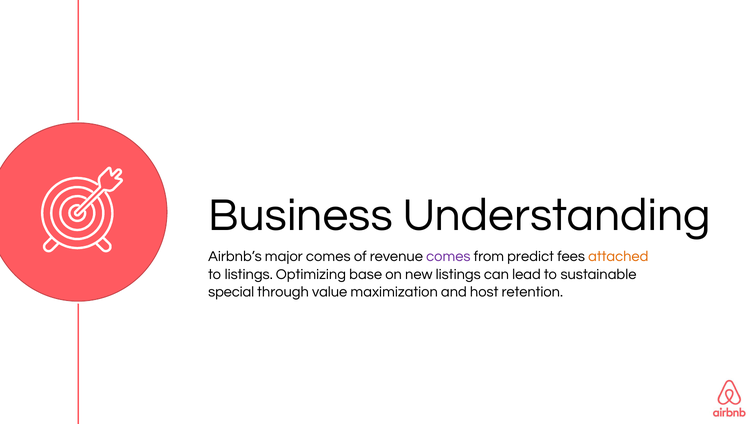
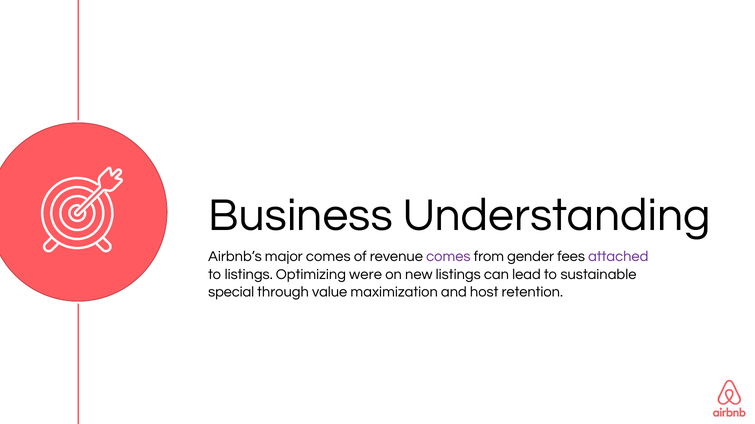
predict: predict -> gender (531, 257)
attached colour: orange -> purple (618, 257)
base: base -> were (366, 275)
